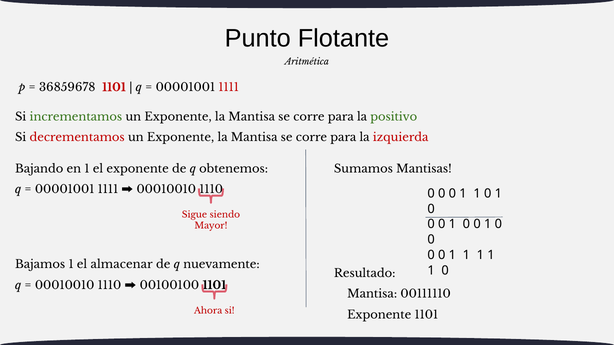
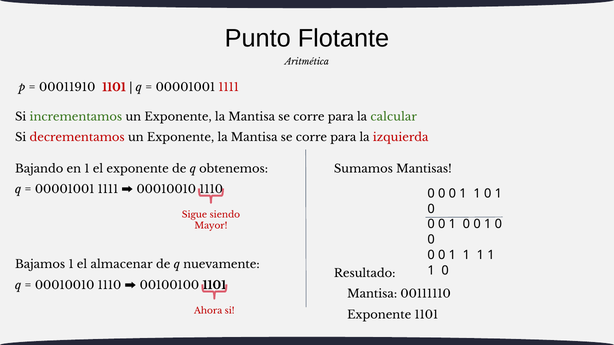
36859678: 36859678 -> 00011910 (67, 87)
positivo: positivo -> calcular (394, 117)
